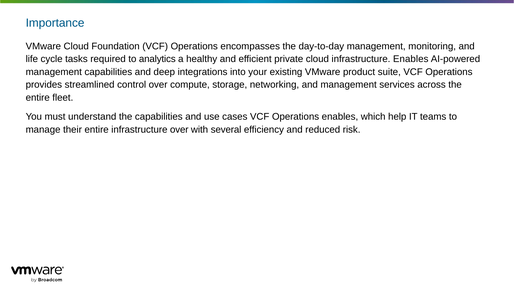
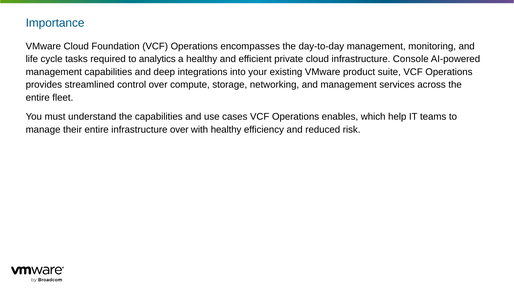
infrastructure Enables: Enables -> Console (411, 59)
with several: several -> healthy (226, 130)
